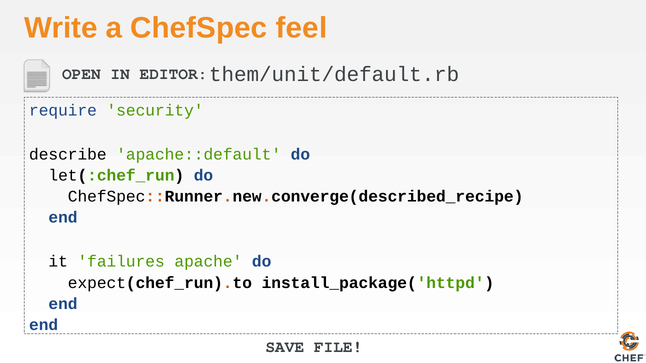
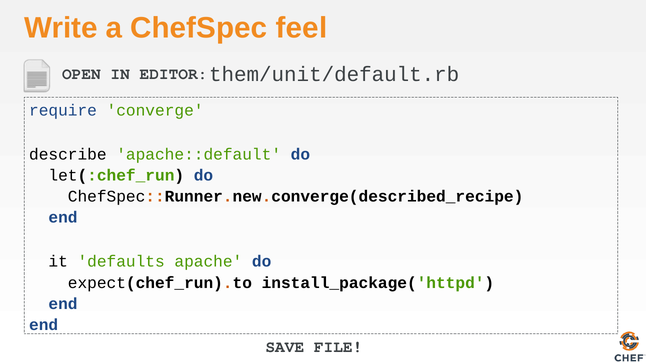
security: security -> converge (155, 111)
failures: failures -> defaults (121, 262)
